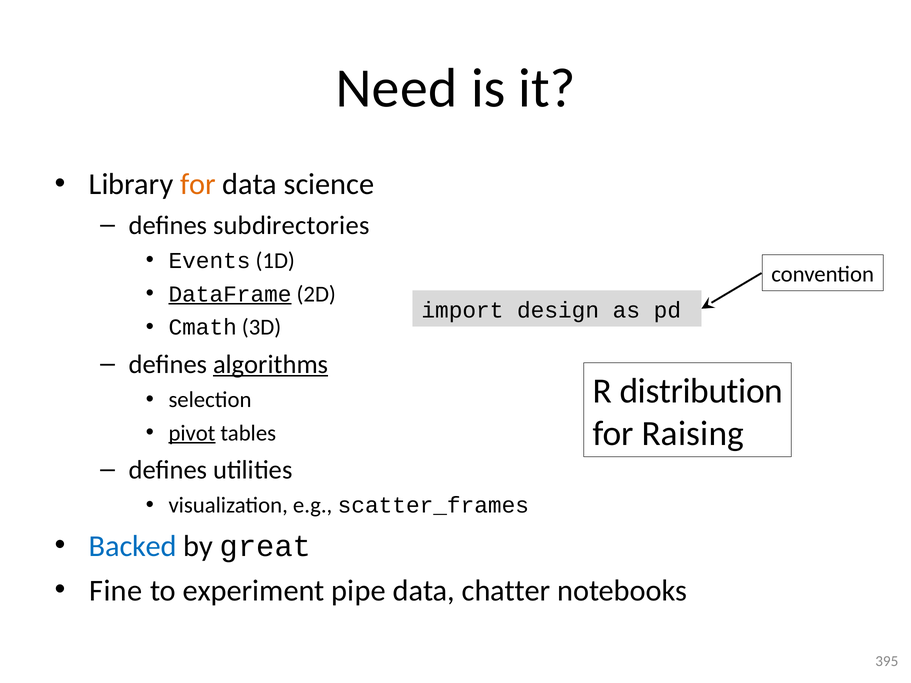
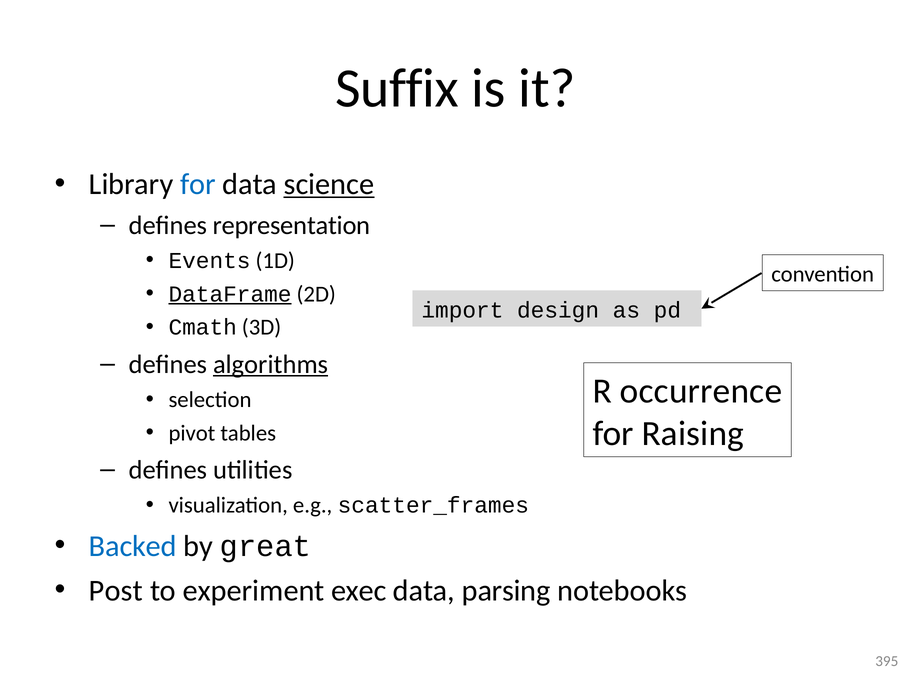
Need: Need -> Suffix (397, 88)
for colour: orange -> blue (198, 184)
science underline: none -> present (329, 184)
subdirectories: subdirectories -> representation (292, 225)
distribution: distribution -> occurrence (701, 391)
pivot underline: present -> none (192, 433)
Fine: Fine -> Post (116, 591)
pipe: pipe -> exec (359, 591)
chatter: chatter -> parsing (506, 591)
